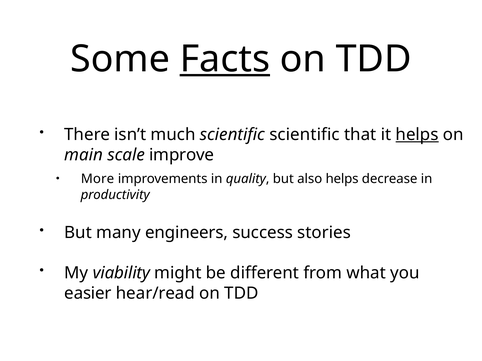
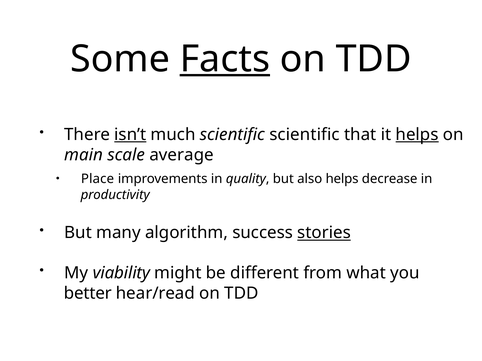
isn’t underline: none -> present (130, 135)
improve: improve -> average (182, 155)
More: More -> Place (98, 179)
engineers: engineers -> algorithm (187, 233)
stories underline: none -> present (324, 233)
easier: easier -> better (88, 294)
